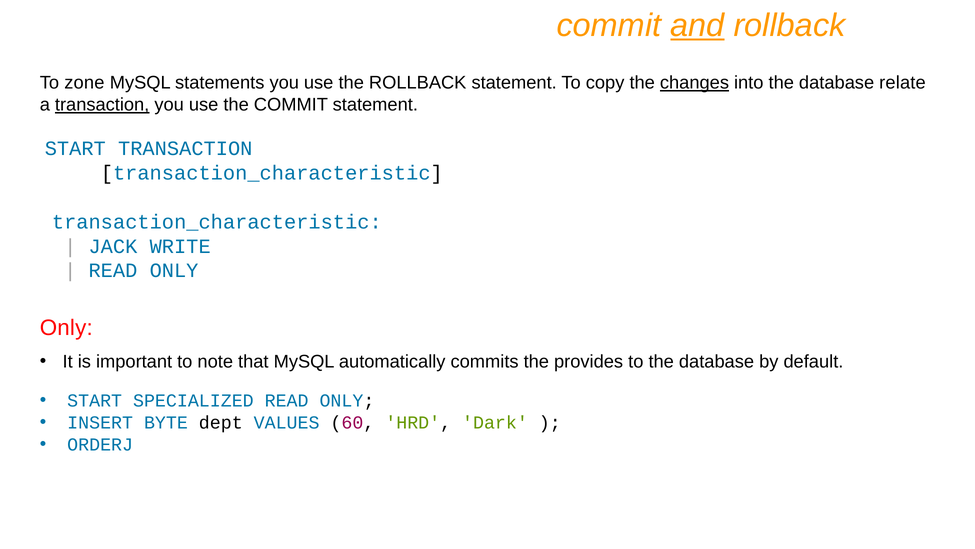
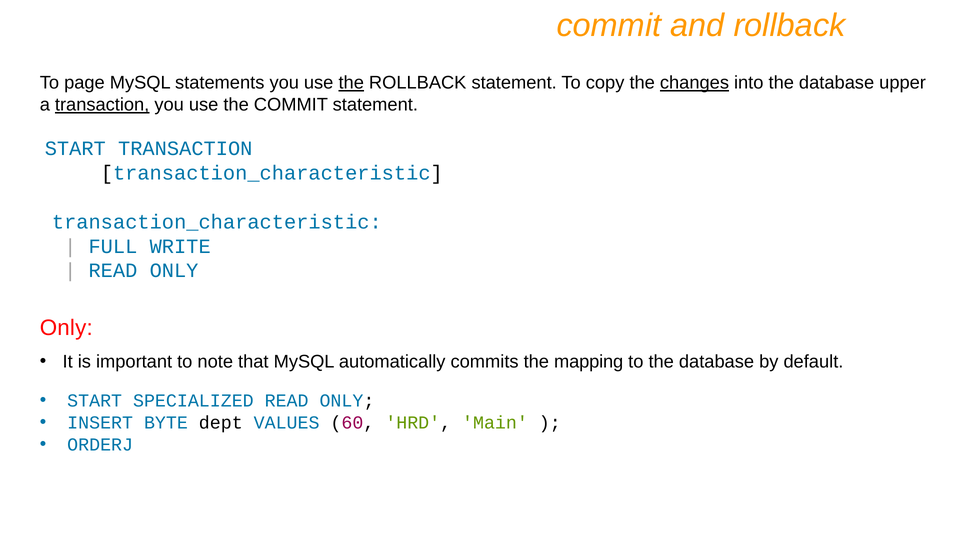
and underline: present -> none (697, 25)
zone: zone -> page (84, 83)
the underline: none -> present (351, 83)
relate: relate -> upper (903, 83)
JACK: JACK -> FULL (113, 246)
provides: provides -> mapping (589, 361)
Dark: Dark -> Main (495, 422)
